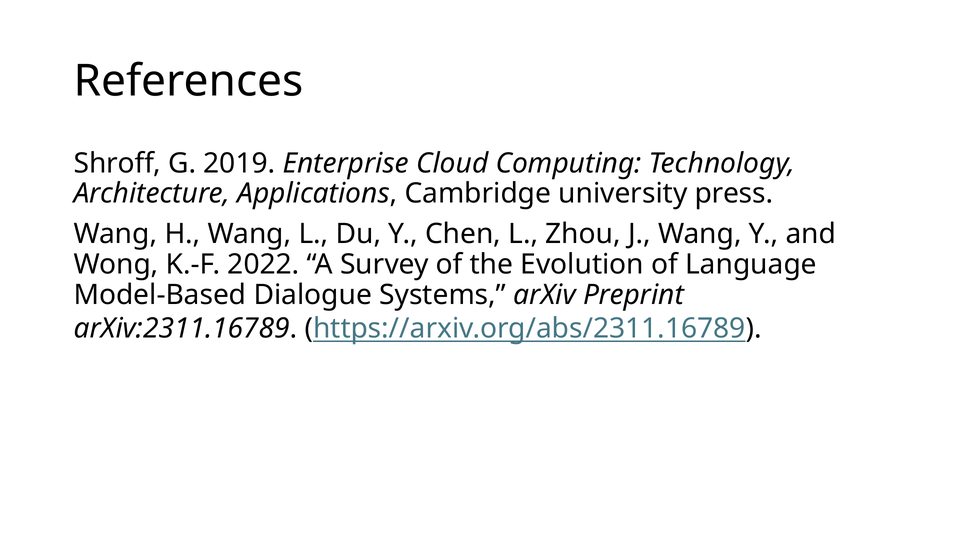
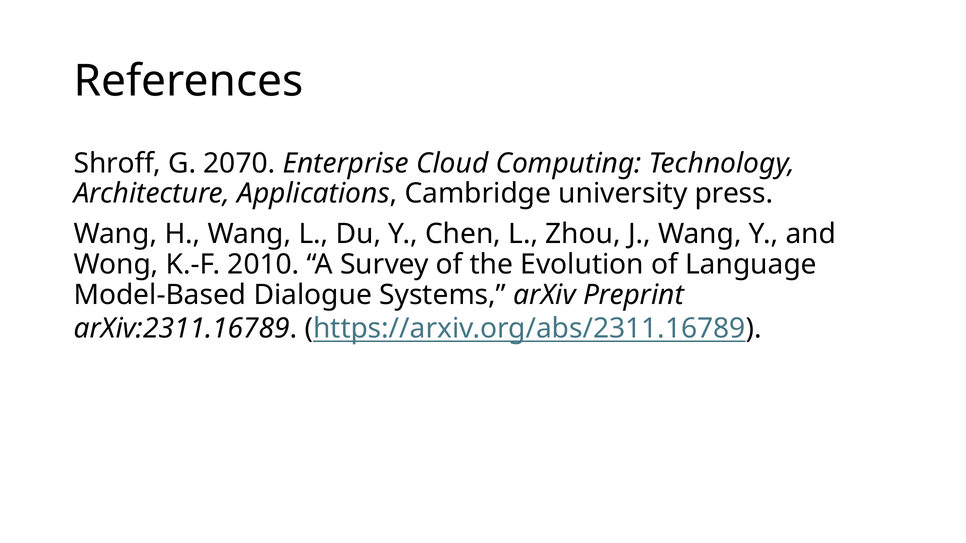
2019: 2019 -> 2070 (239, 163)
2022: 2022 -> 2010 (263, 265)
